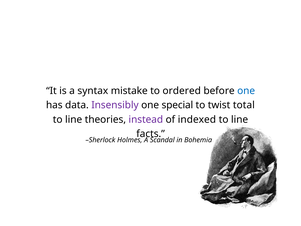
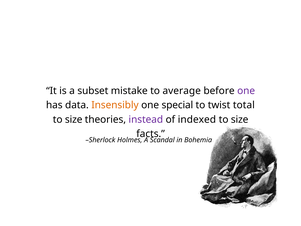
syntax: syntax -> subset (93, 91)
ordered: ordered -> average (182, 91)
one colour: blue -> purple (246, 91)
Insensibly colour: purple -> orange (115, 105)
line: line -> size (74, 119)
line: line -> size (240, 119)
